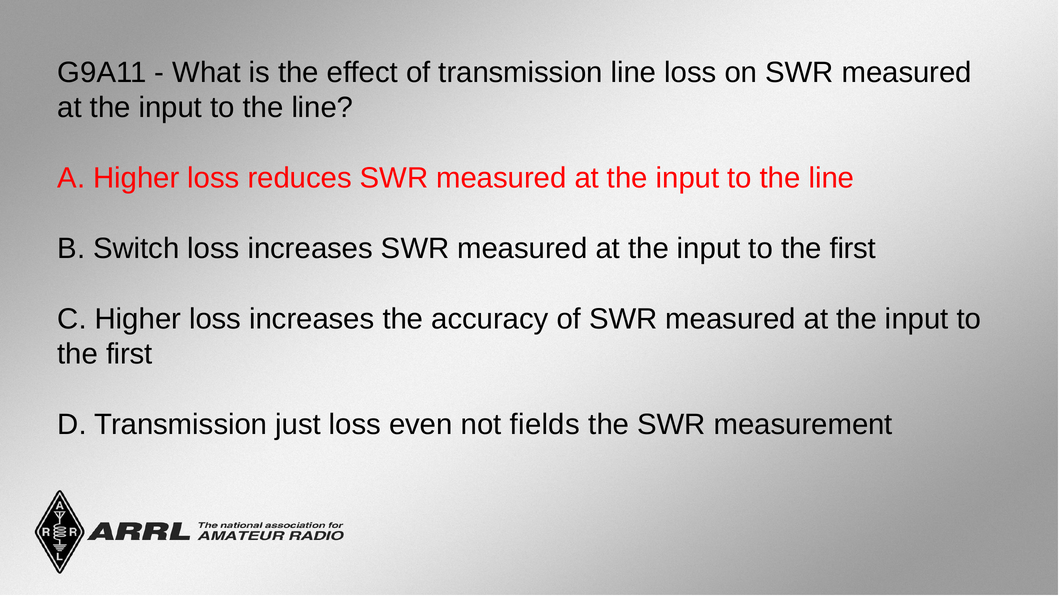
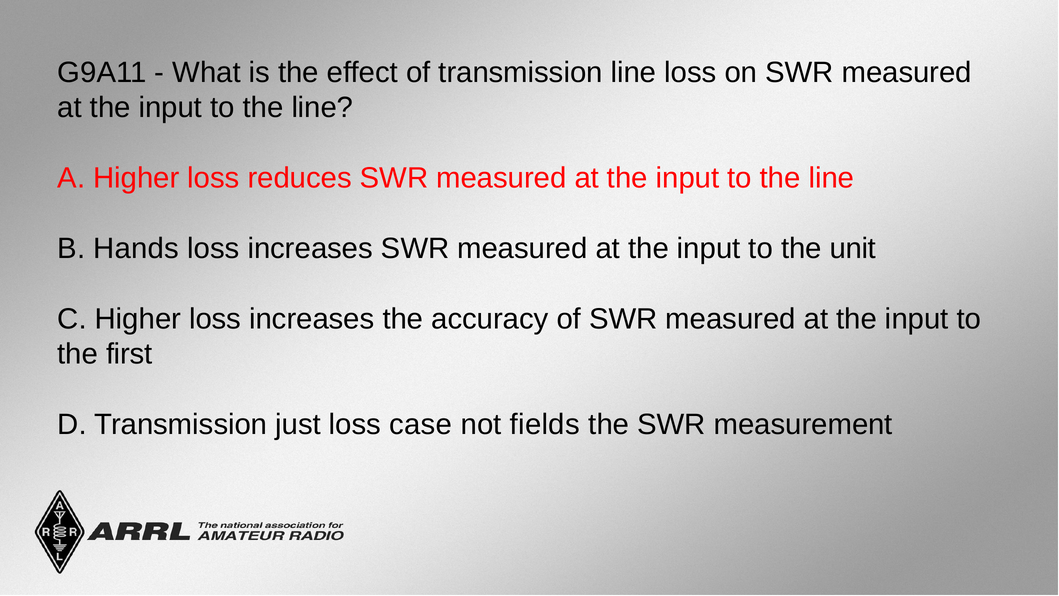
Switch: Switch -> Hands (136, 248)
first: first -> unit (853, 248)
even: even -> case (421, 424)
